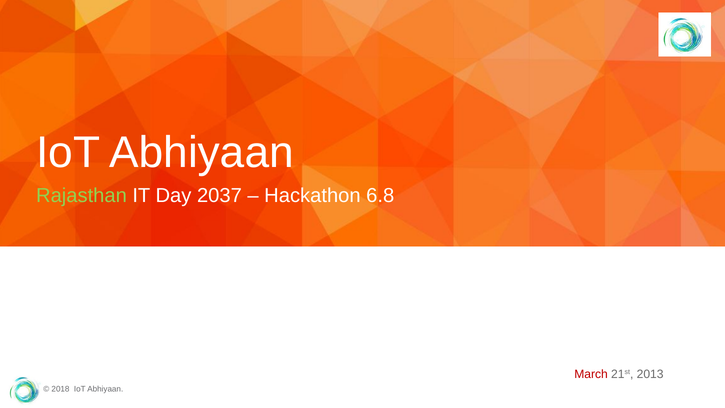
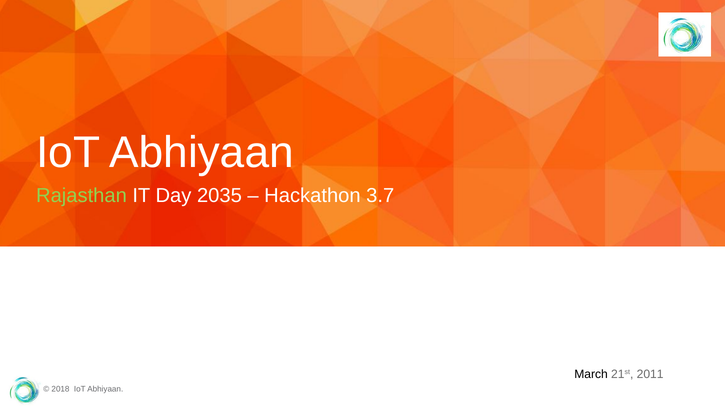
2037: 2037 -> 2035 (219, 195)
6.8: 6.8 -> 3.7 (380, 195)
March colour: red -> black (591, 374)
2013: 2013 -> 2011 (650, 374)
